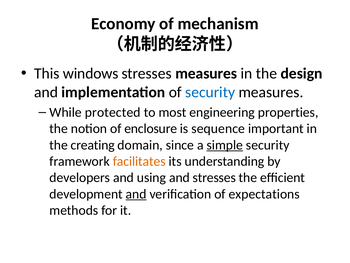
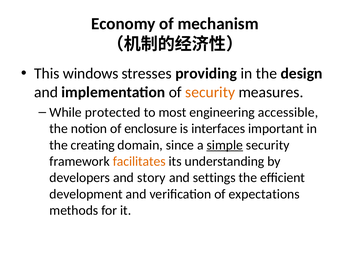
stresses measures: measures -> providing (206, 73)
security colour: blue -> orange (210, 92)
properties: properties -> accessible (288, 112)
sequence: sequence -> interfaces (218, 128)
using: using -> story (151, 177)
and stresses: stresses -> settings (214, 177)
and underline: present -> none (136, 194)
